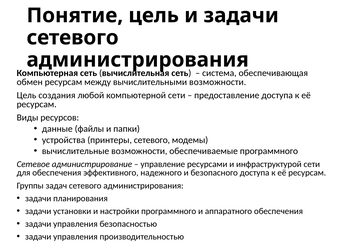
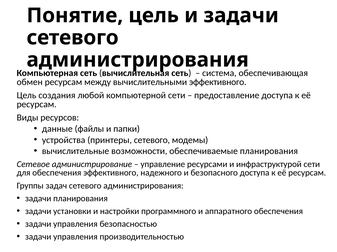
вычислительными возможности: возможности -> эффективного (218, 82)
обеспечиваемые программного: программного -> планирования (269, 152)
